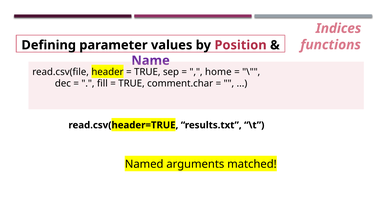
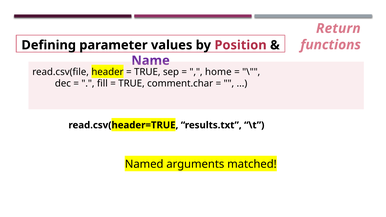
Indices: Indices -> Return (338, 28)
